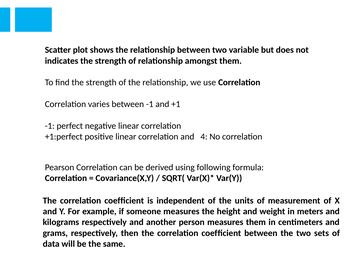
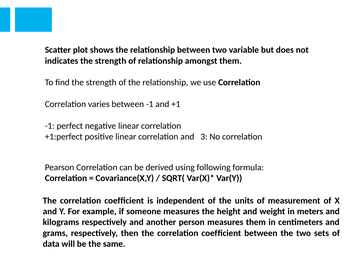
4: 4 -> 3 (204, 137)
